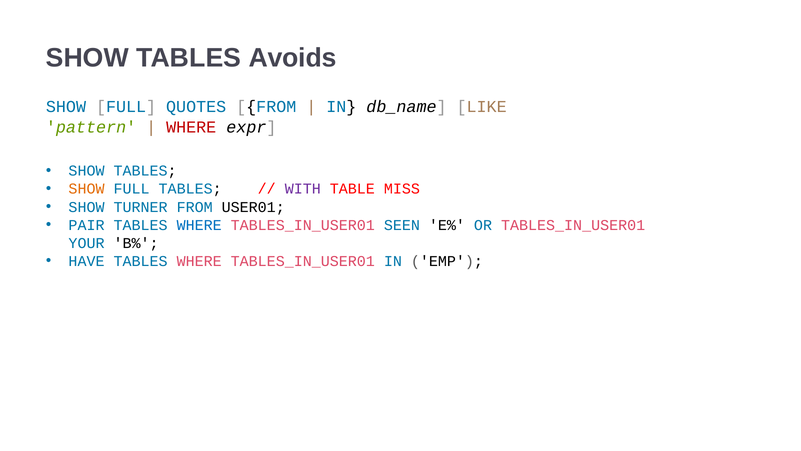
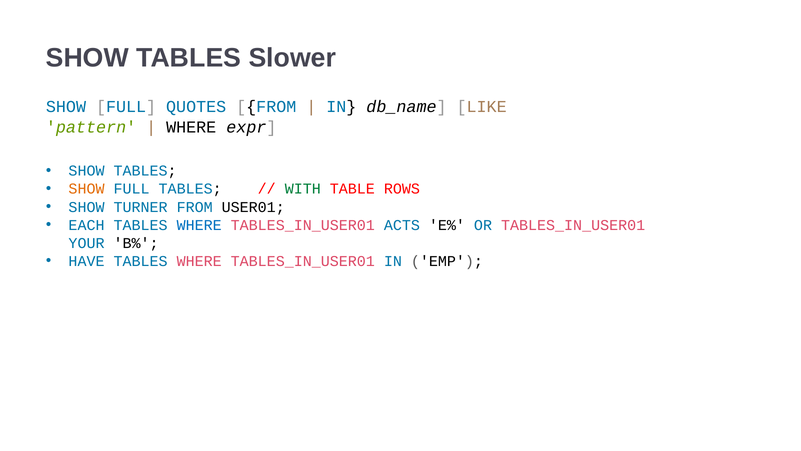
Avoids: Avoids -> Slower (292, 58)
WHERE colour: red -> black (191, 127)
WITH colour: purple -> green (303, 189)
MISS: MISS -> ROWS (402, 189)
PAIR: PAIR -> EACH (87, 225)
SEEN: SEEN -> ACTS (402, 225)
